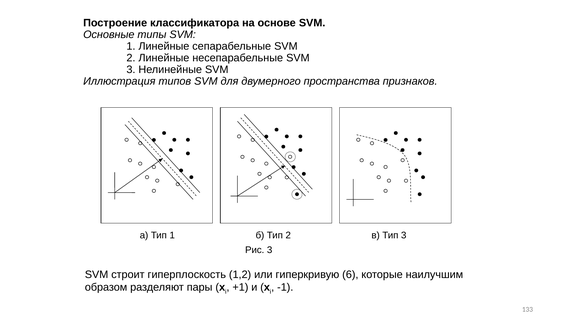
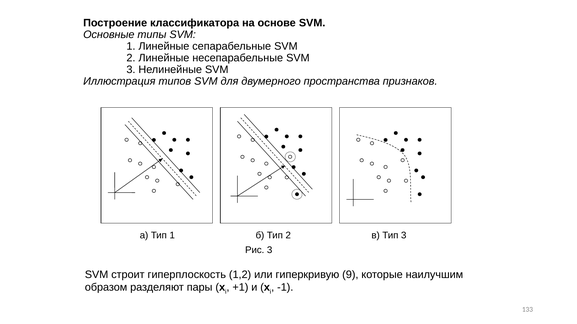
6: 6 -> 9 (350, 275)
